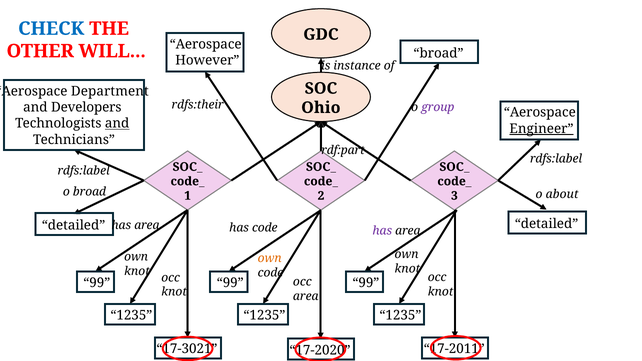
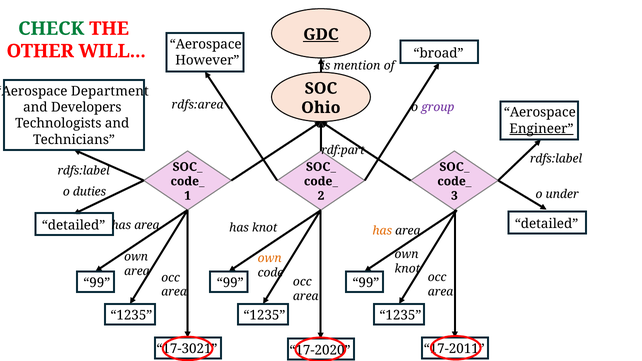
CHECK colour: blue -> green (51, 29)
GDC underline: none -> present (321, 34)
instance: instance -> mention (357, 66)
rdfs:their: rdfs:their -> rdfs:area (198, 105)
and underline: present -> none (117, 124)
o broad: broad -> duties (90, 192)
about: about -> under (562, 194)
has colour: purple -> orange (382, 231)
has code: code -> knot (265, 228)
knot: knot -> area (137, 271)
knot: knot -> area (441, 292)
knot: knot -> area (174, 292)
